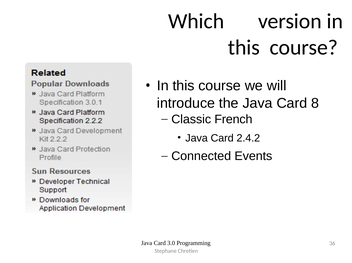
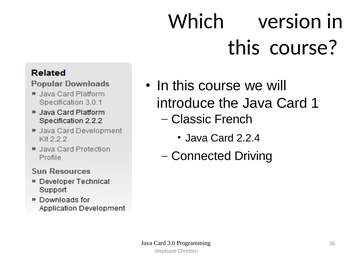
8: 8 -> 1 (315, 103)
2.4.2: 2.4.2 -> 2.2.4 (248, 139)
Events: Events -> Driving (253, 157)
